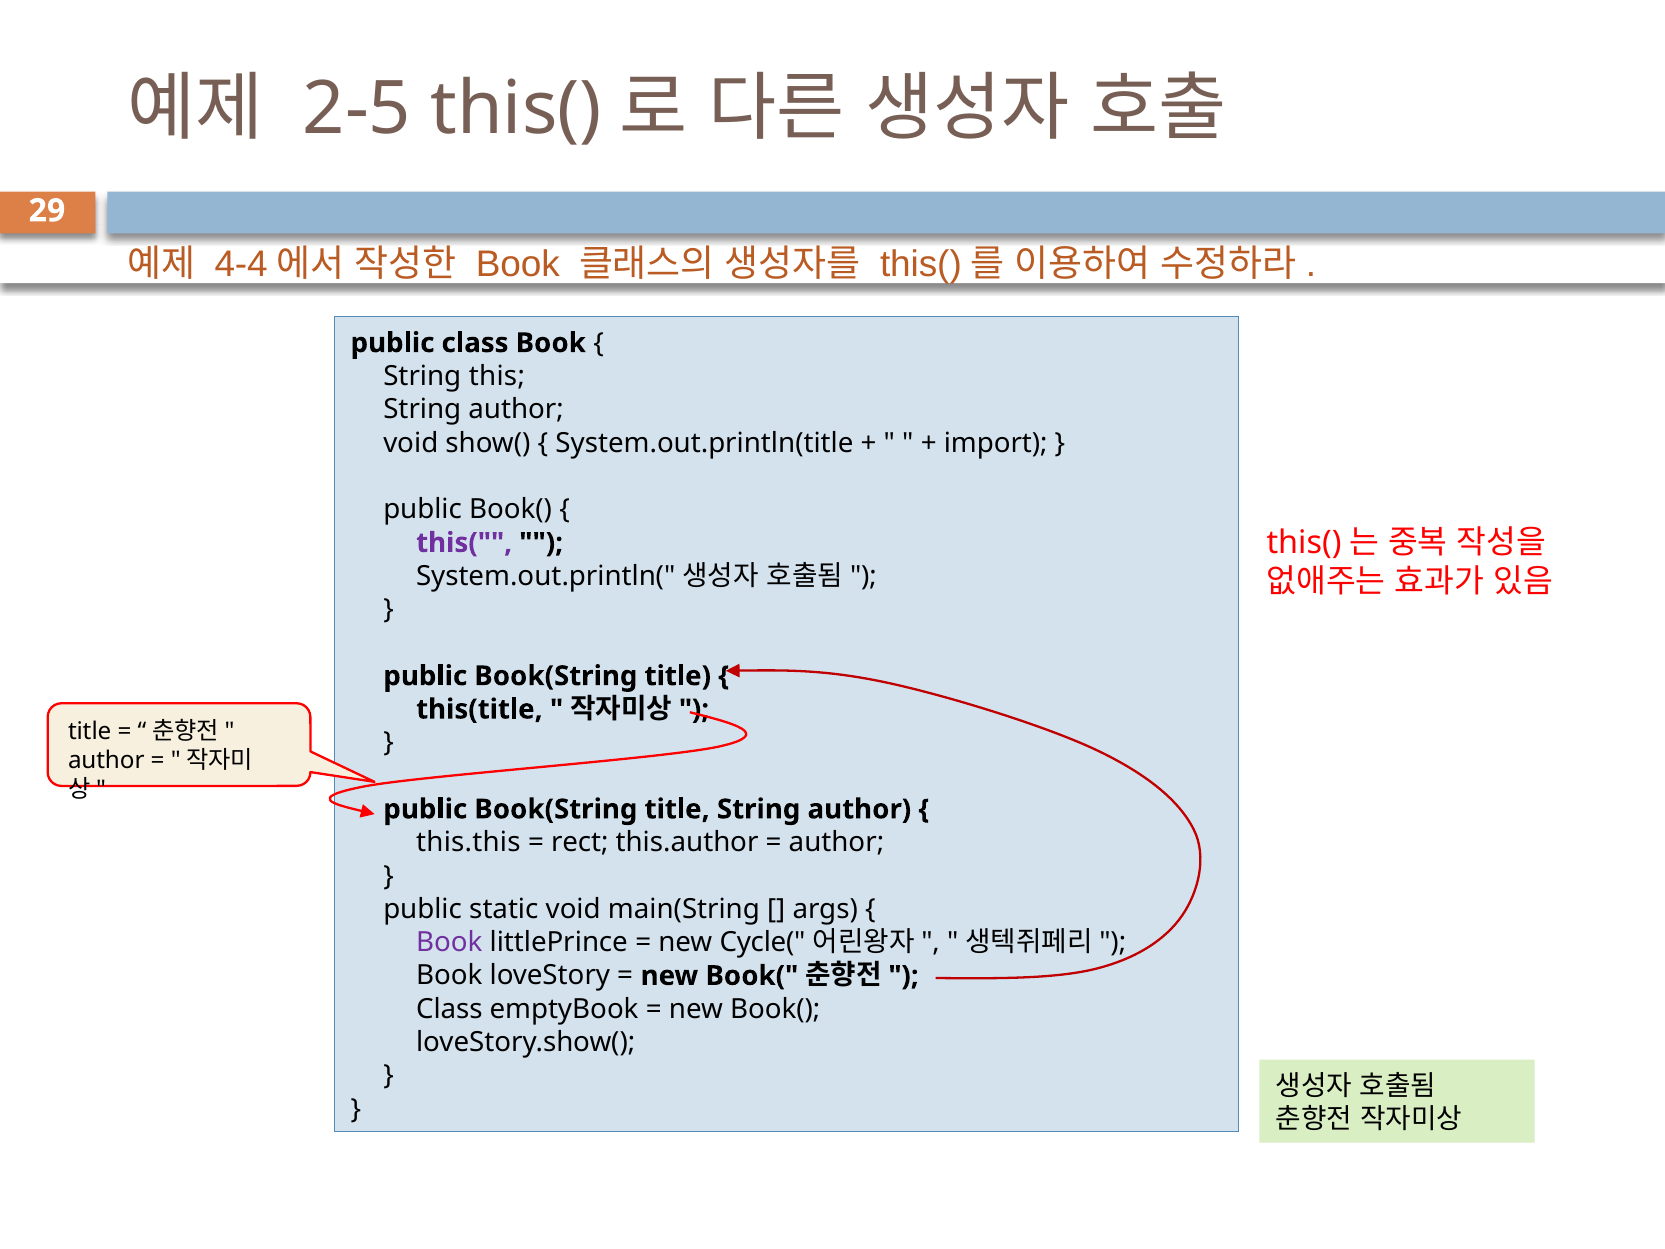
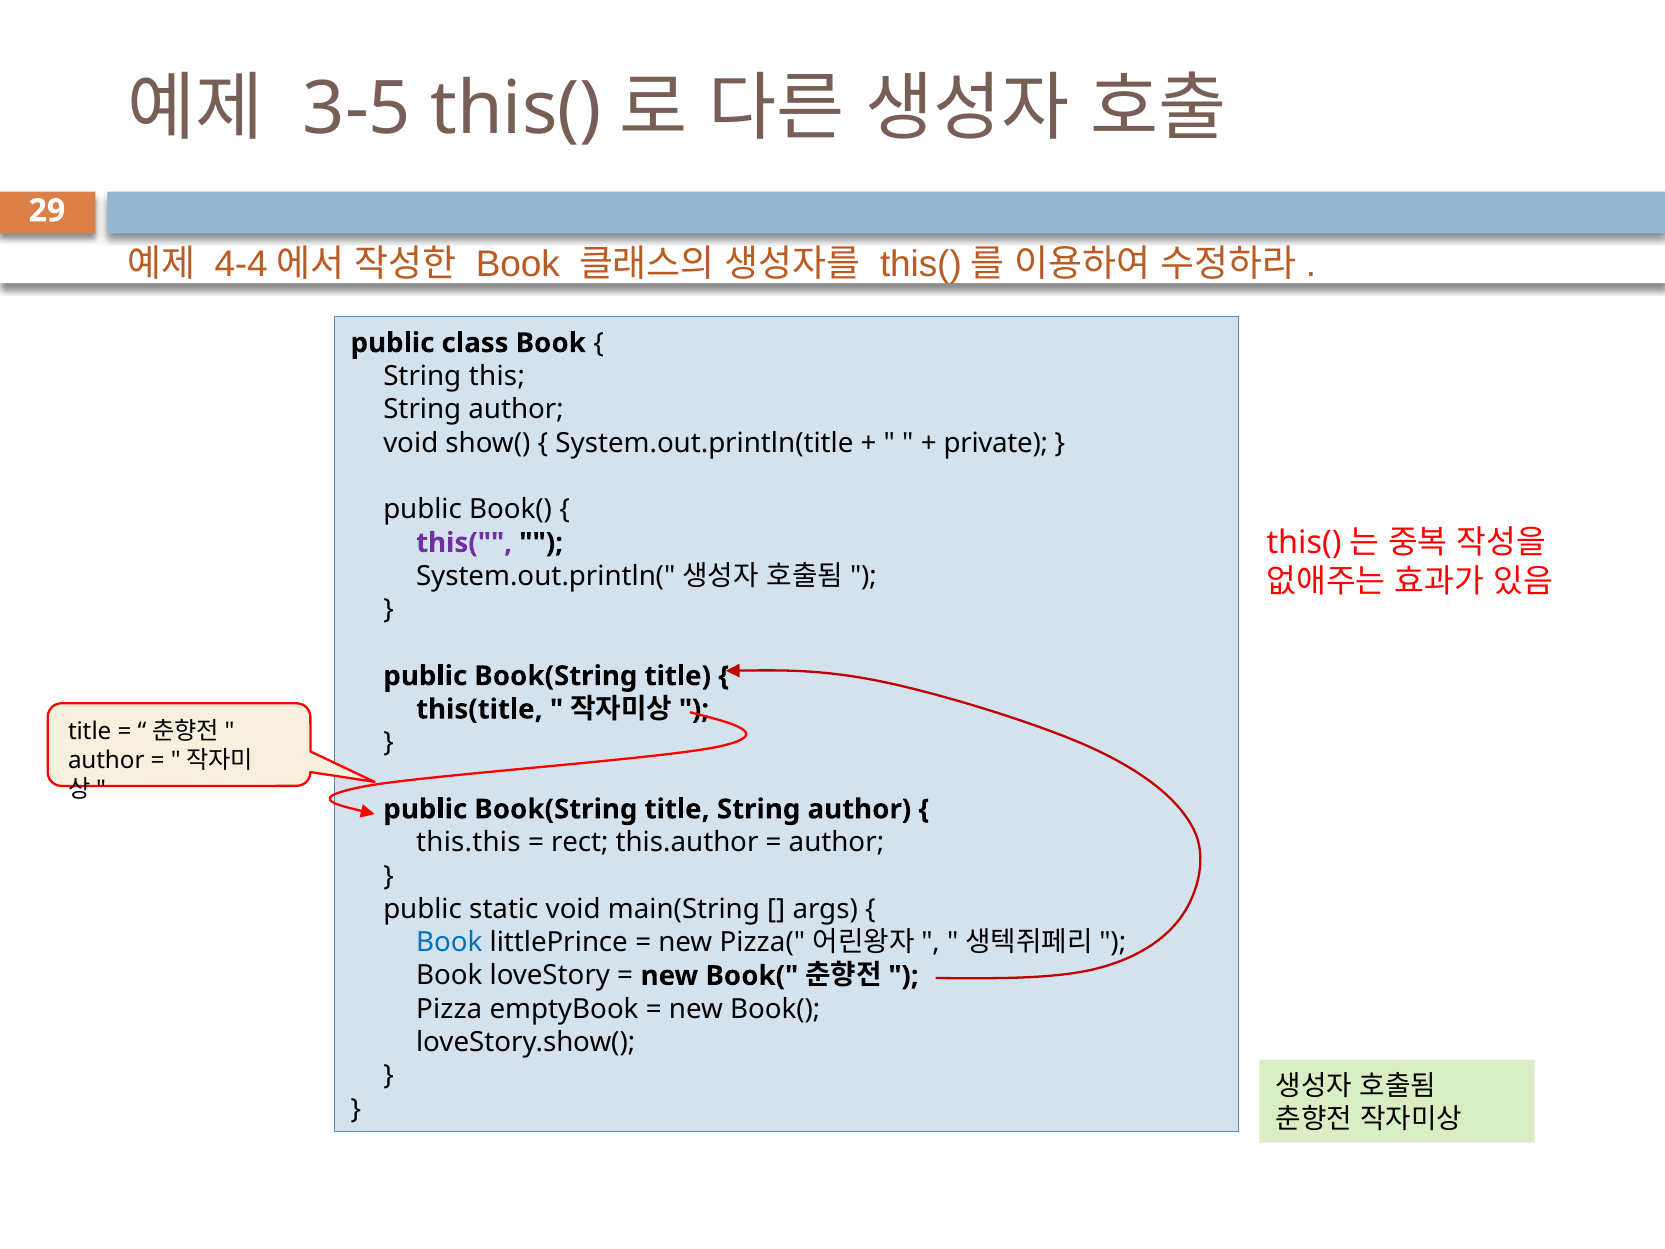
2-5: 2-5 -> 3-5 (357, 109)
import: import -> private (996, 443)
Book colour: purple -> blue (449, 942)
Cycle(: Cycle( -> Pizza( (762, 942)
Class: Class -> Pizza (449, 1009)
